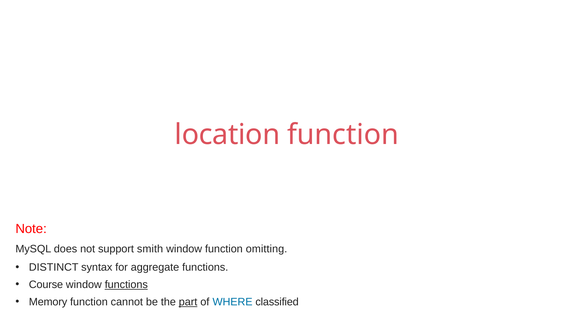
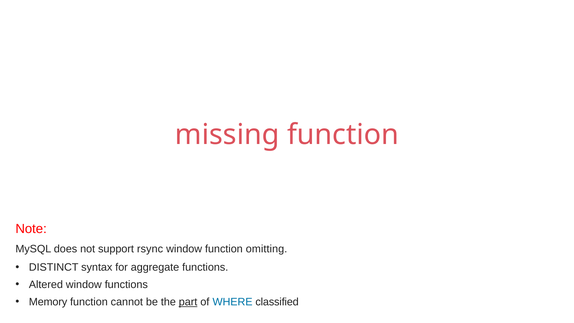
location: location -> missing (227, 135)
smith: smith -> rsync (150, 249)
Course: Course -> Altered (46, 285)
functions underline: present -> none (126, 285)
